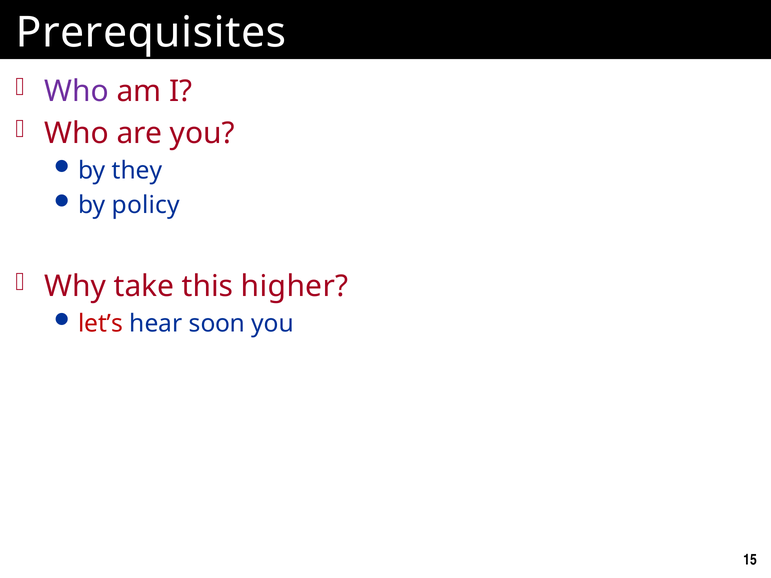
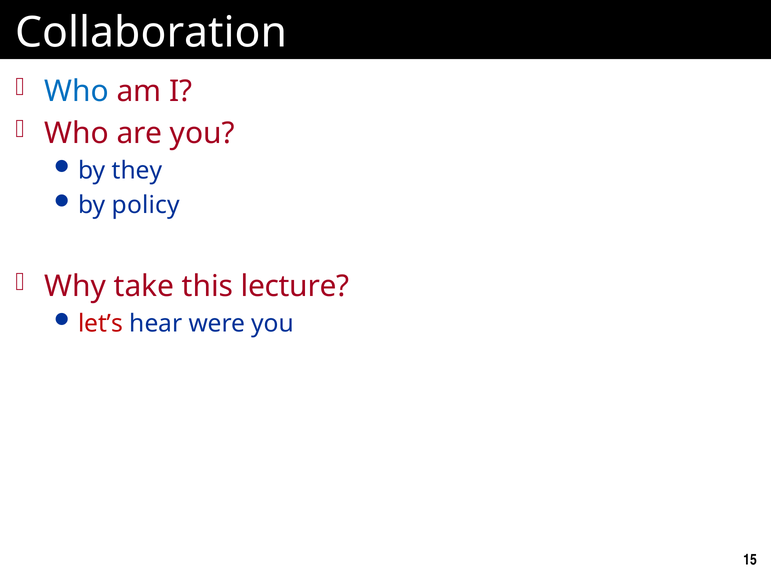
Prerequisites: Prerequisites -> Collaboration (151, 33)
Who colour: purple -> blue (77, 91)
higher: higher -> lecture (295, 286)
soon: soon -> were (217, 324)
